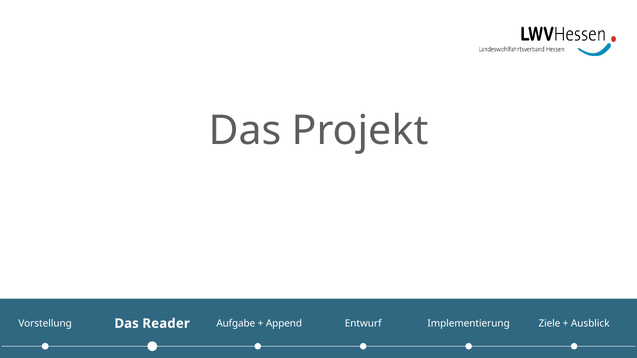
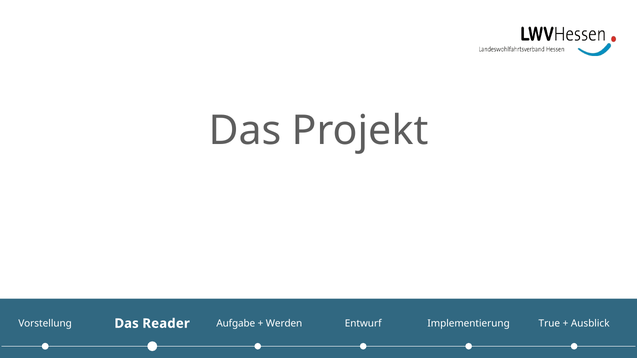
Append: Append -> Werden (284, 324)
Ziele: Ziele -> True (549, 324)
